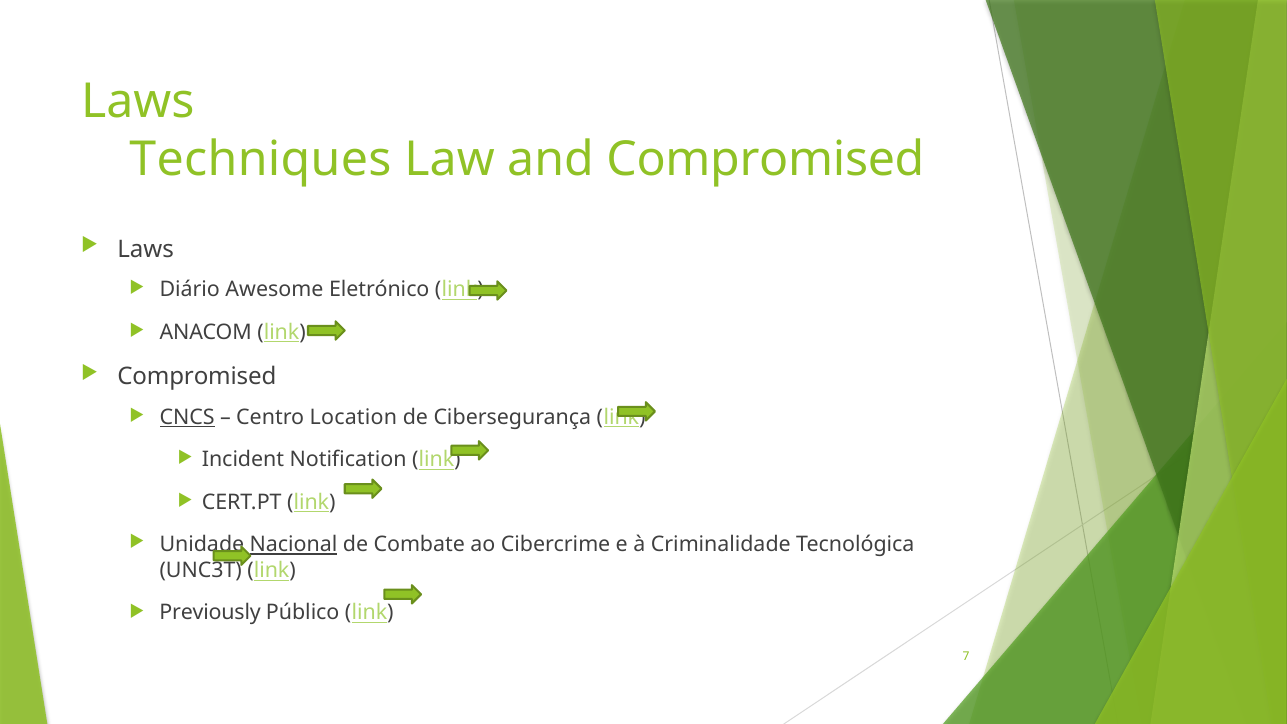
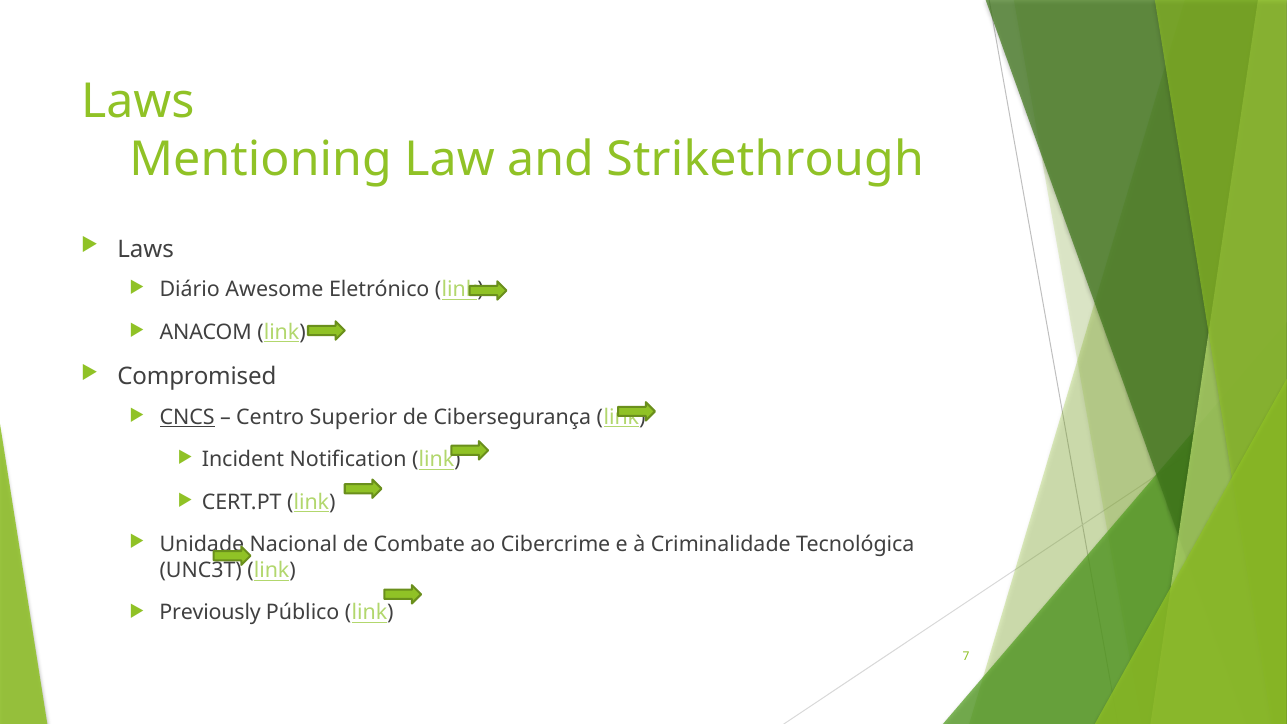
Techniques: Techniques -> Mentioning (261, 159)
and Compromised: Compromised -> Strikethrough (765, 159)
Location: Location -> Superior (353, 417)
Nacional underline: present -> none (294, 545)
